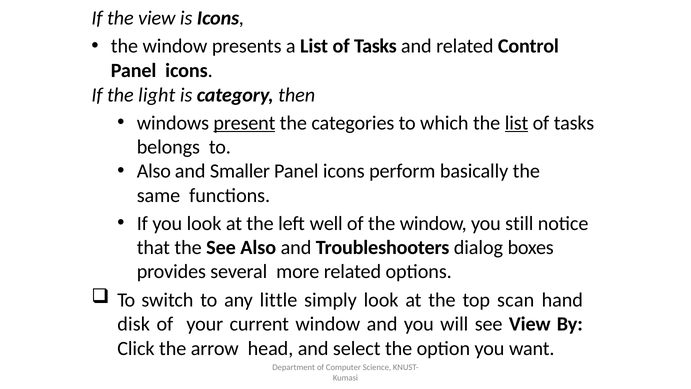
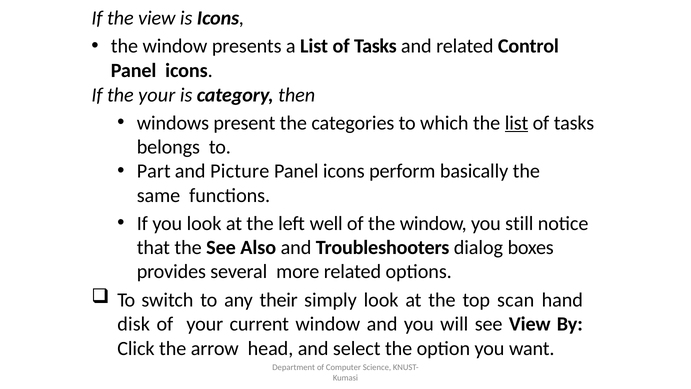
the light: light -> your (157, 95)
present underline: present -> none (244, 123)
Also: Also -> Part (154, 171)
Smaller: Smaller -> Picture (240, 171)
little: little -> their (279, 300)
